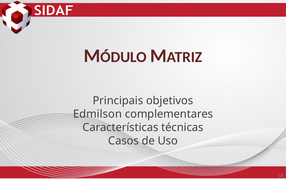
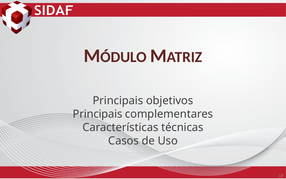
Edmilson: Edmilson -> Principais (98, 114)
